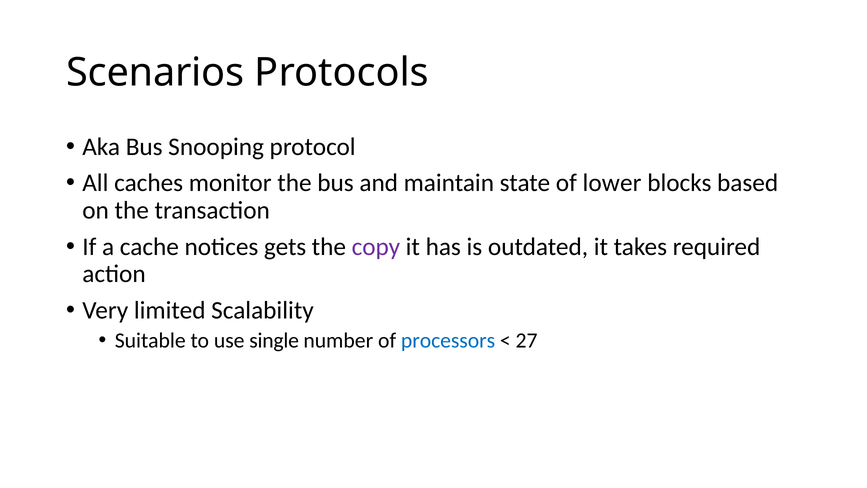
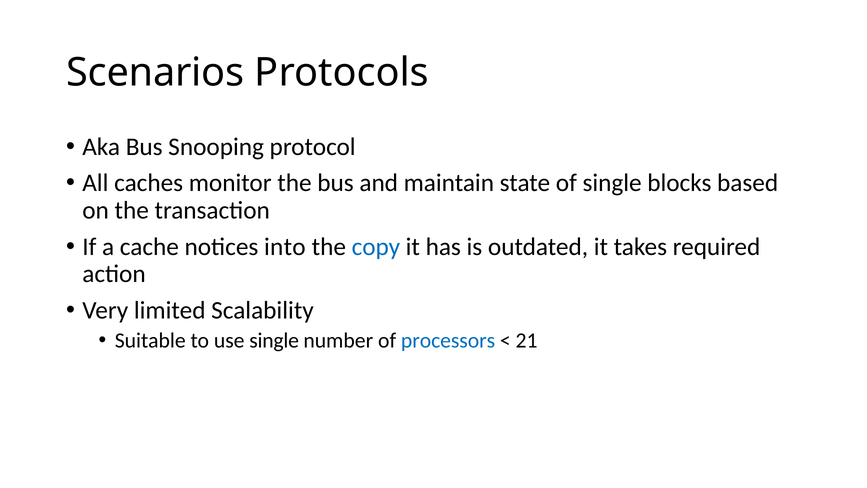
of lower: lower -> single (612, 183)
gets: gets -> into (285, 247)
copy colour: purple -> blue (376, 247)
27: 27 -> 21 (527, 340)
